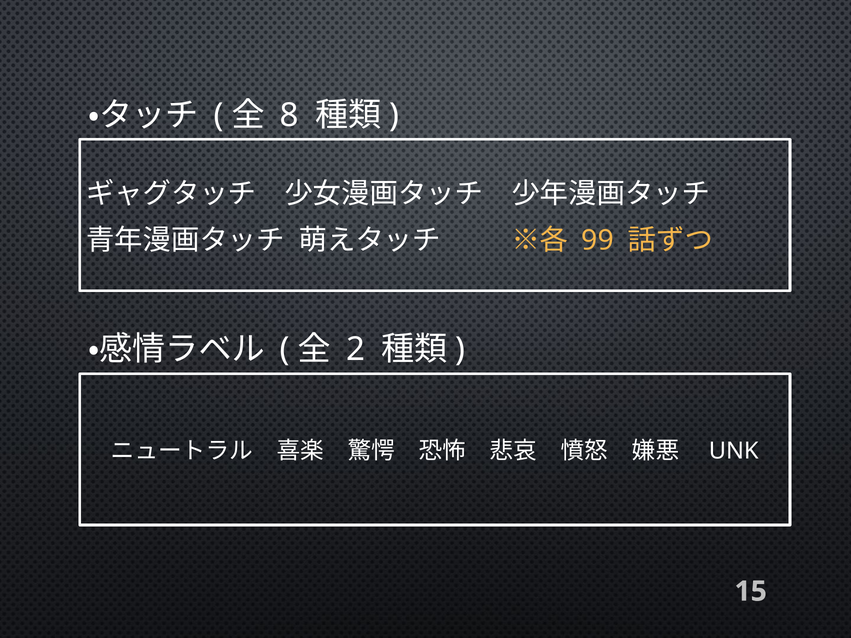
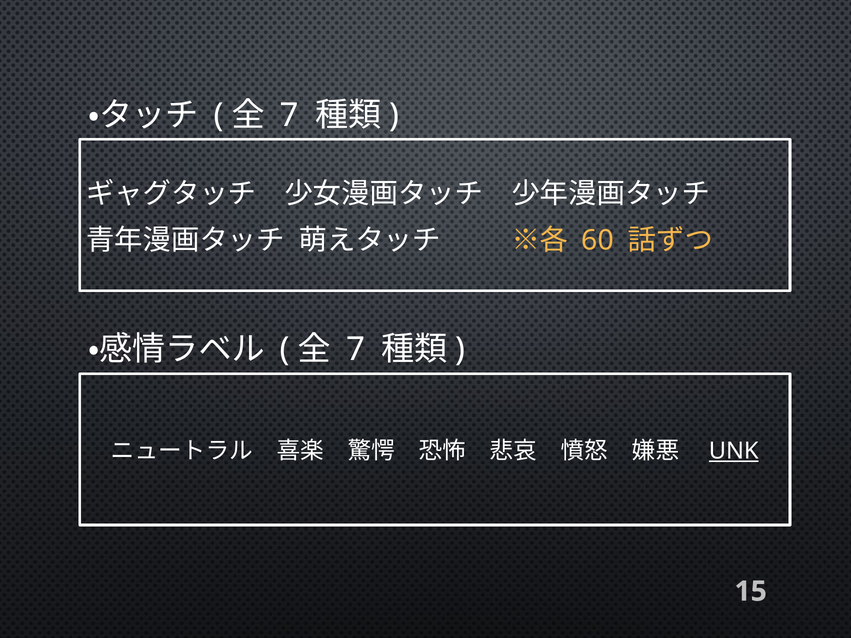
8: 8 -> 7 (289, 115)
99: 99 -> 60 (598, 241)
2: 2 -> 7 (355, 349)
UNK underline: none -> present (734, 451)
